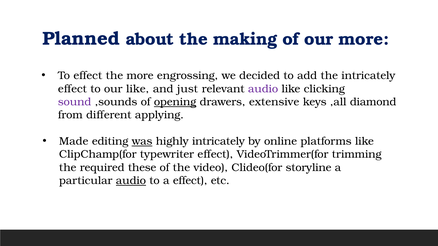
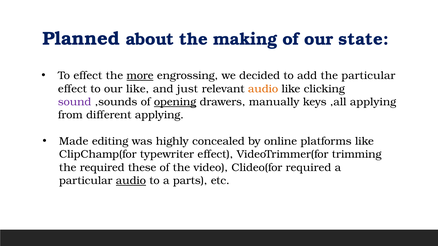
our more: more -> state (364, 39)
more underline: none -> present (140, 76)
the intricately: intricately -> particular (368, 76)
audio colour: purple -> orange (263, 89)
extensive: extensive -> manually (274, 102)
,all diamond: diamond -> applying (373, 102)
was underline: present -> none (142, 141)
highly intricately: intricately -> concealed (218, 141)
Clideo(for storyline: storyline -> required (308, 168)
a effect: effect -> parts (190, 181)
